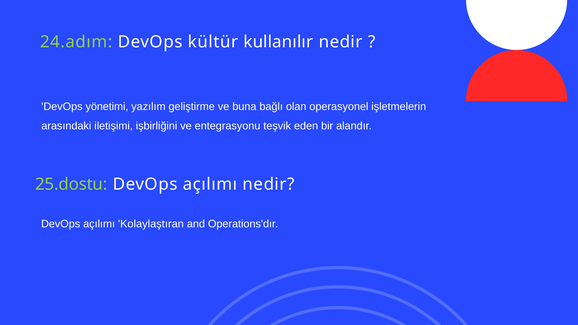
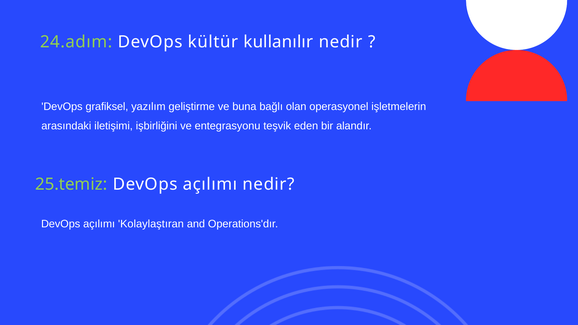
yönetimi: yönetimi -> grafiksel (107, 107)
25.dostu: 25.dostu -> 25.temiz (71, 184)
